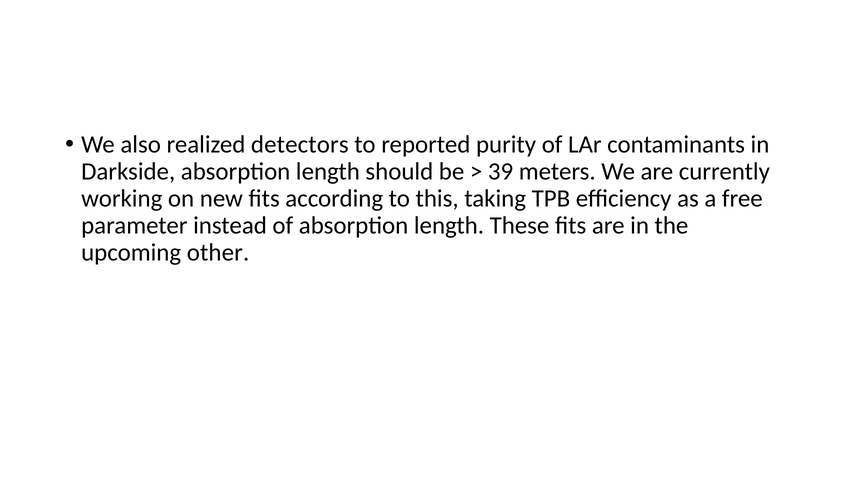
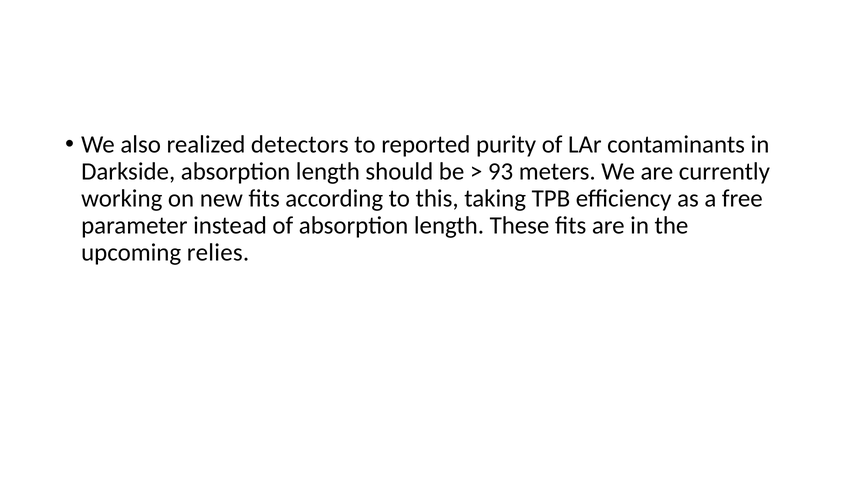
39: 39 -> 93 (501, 171)
other: other -> relies (218, 252)
